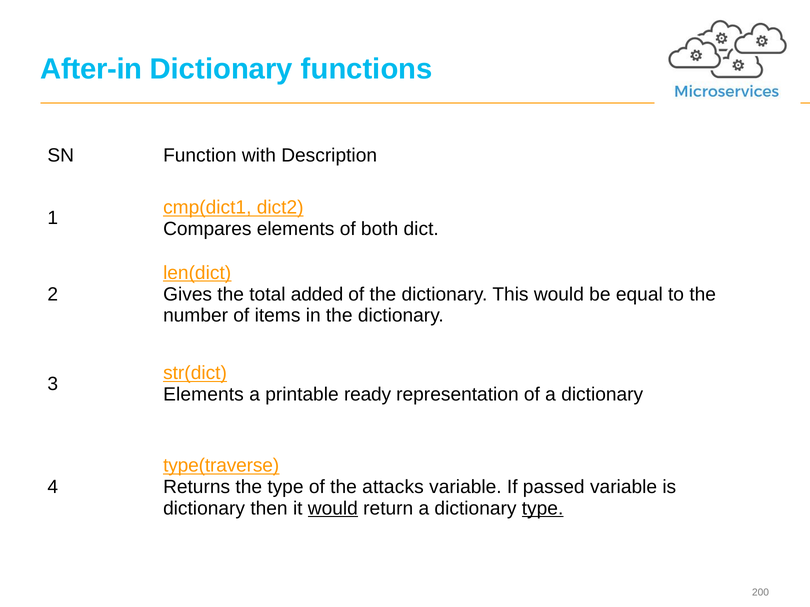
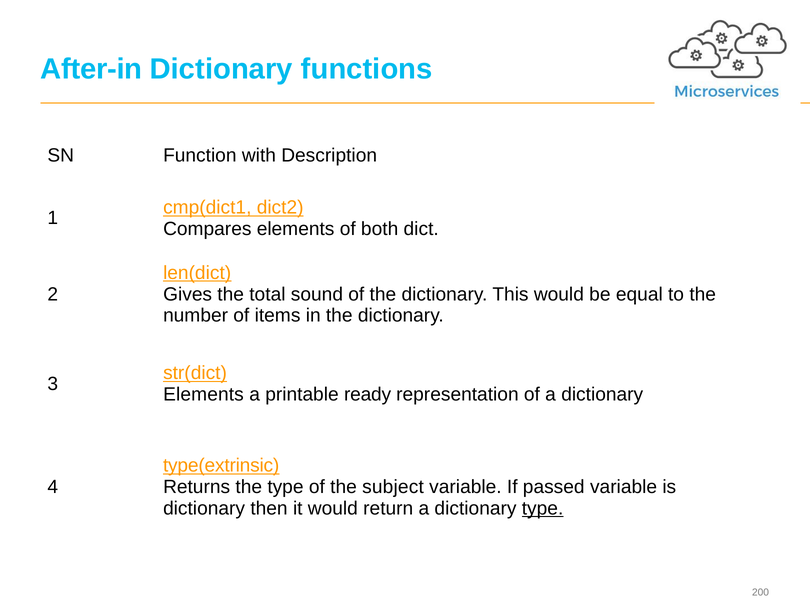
added: added -> sound (317, 294)
type(traverse: type(traverse -> type(extrinsic (221, 466)
attacks: attacks -> subject (393, 487)
would underline: present -> none (333, 509)
